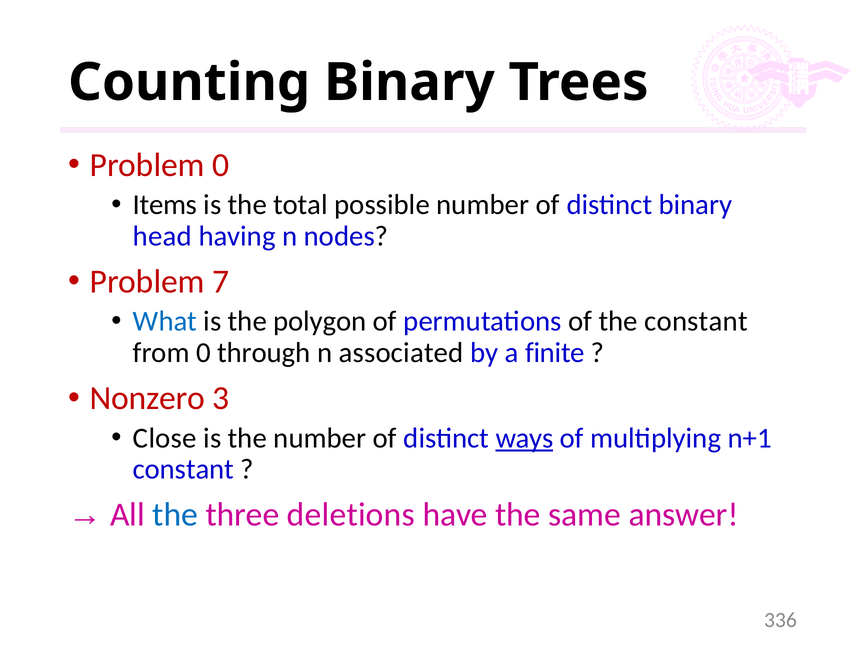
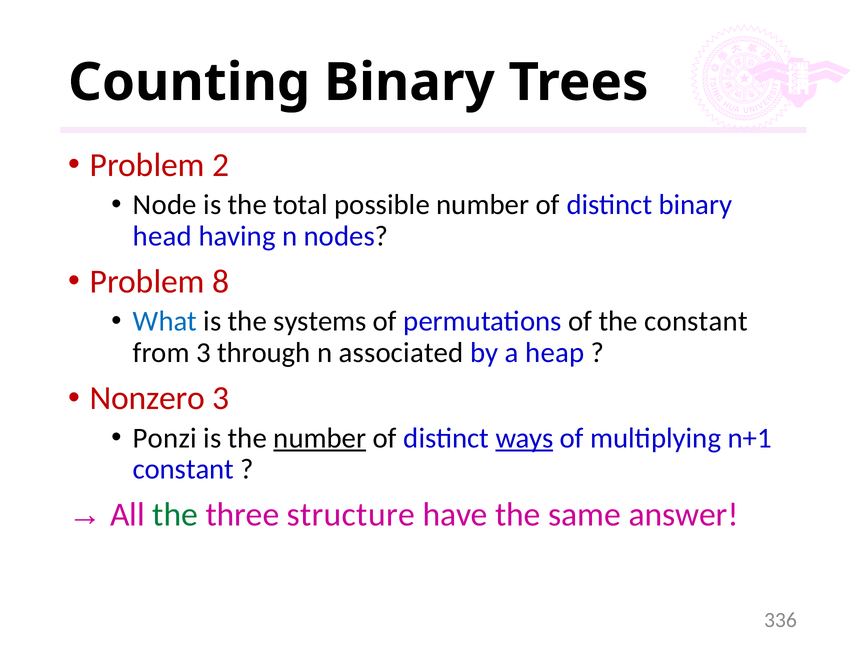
Problem 0: 0 -> 2 (221, 165)
Items: Items -> Node (165, 205)
7: 7 -> 8 (221, 282)
polygon: polygon -> systems (320, 321)
from 0: 0 -> 3 (203, 352)
finite: finite -> heap (555, 352)
Close: Close -> Ponzi (165, 438)
number underline: none -> present (320, 438)
the colour: blue -> green (175, 515)
deletions: deletions -> structure (351, 515)
